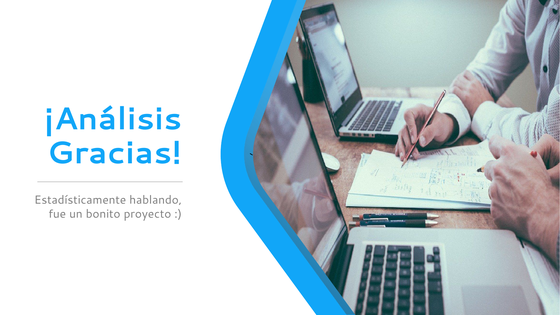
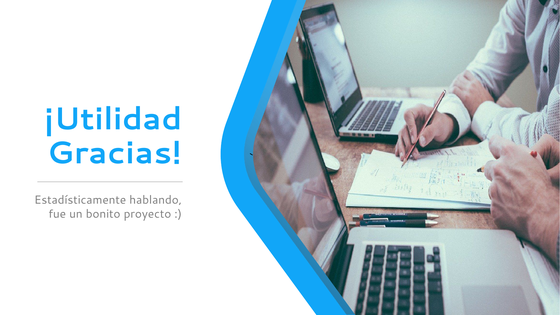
¡Análisis: ¡Análisis -> ¡Utilidad (113, 119)
